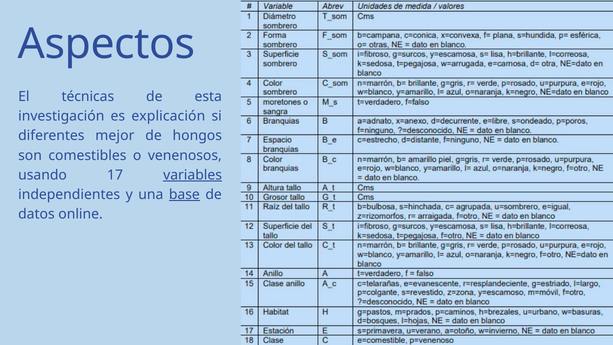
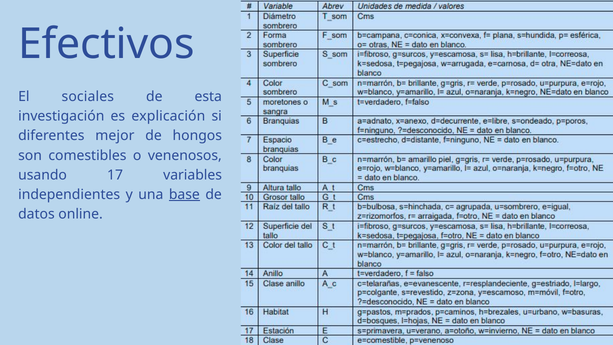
Aspectos: Aspectos -> Efectivos (106, 44)
técnicas: técnicas -> sociales (88, 97)
variables underline: present -> none (193, 175)
